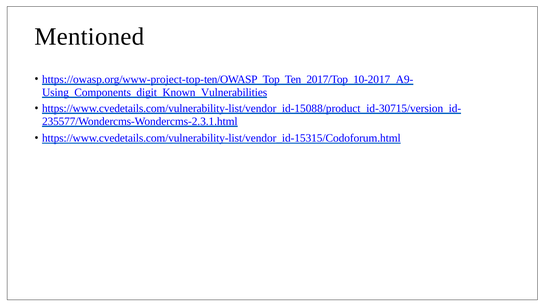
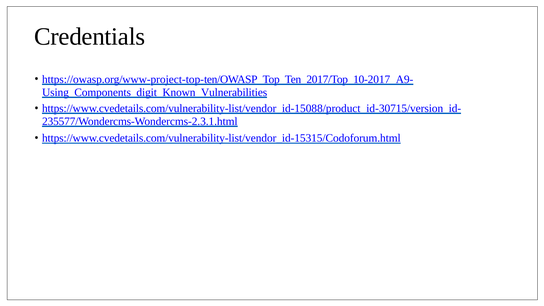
Mentioned: Mentioned -> Credentials (90, 37)
